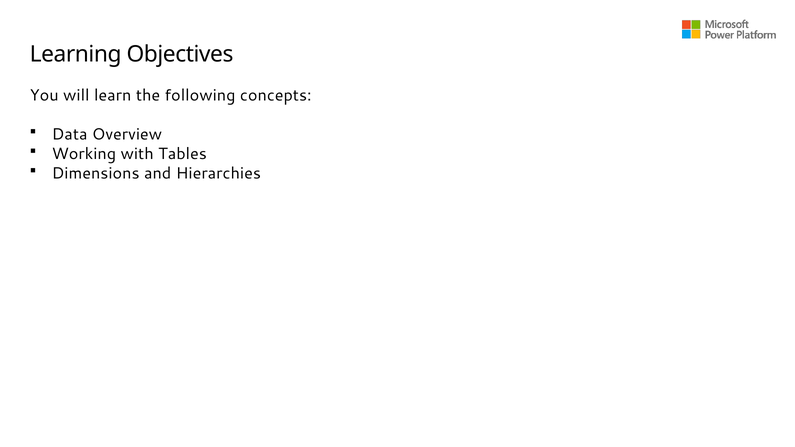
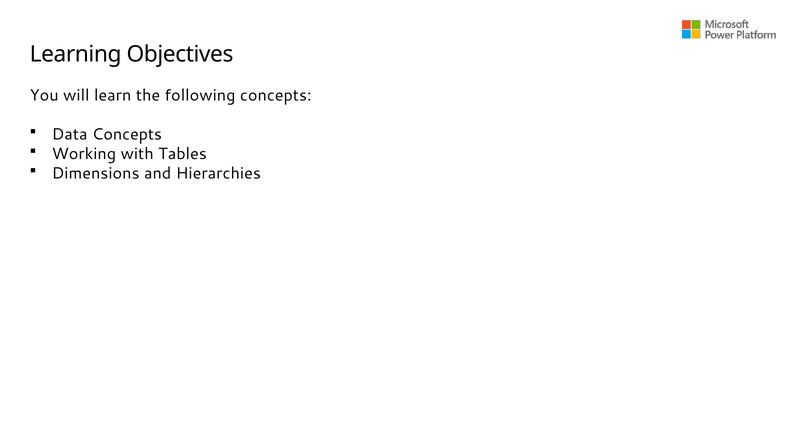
Data Overview: Overview -> Concepts (127, 134)
